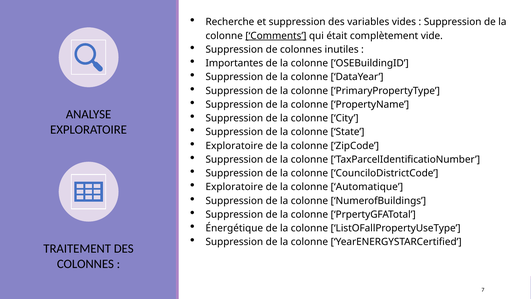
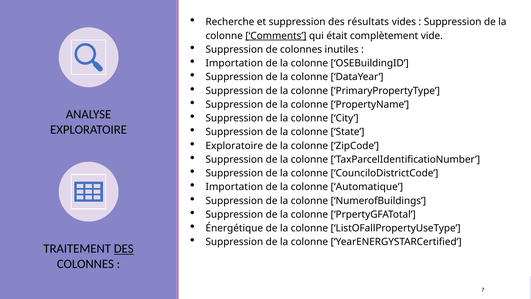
variables: variables -> résultats (368, 22)
Importantes: Importantes -> Importation (234, 63)
Exploratoire: Exploratoire -> Importation (234, 187)
DES underline: none -> present (124, 248)
